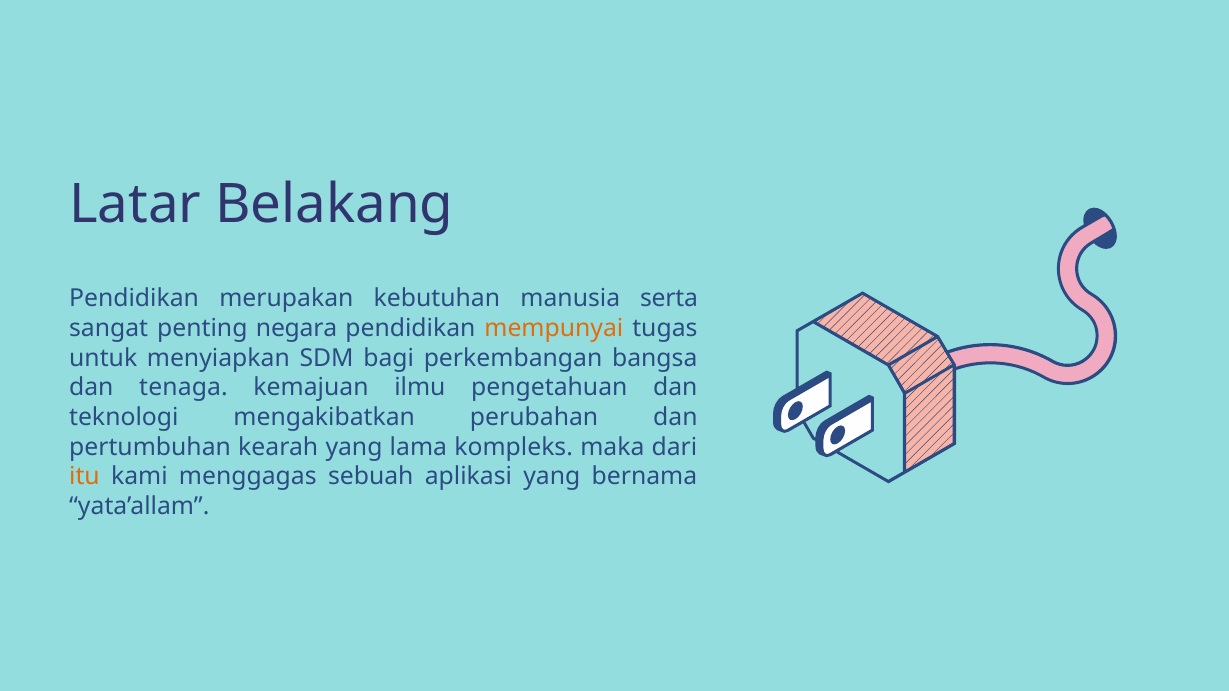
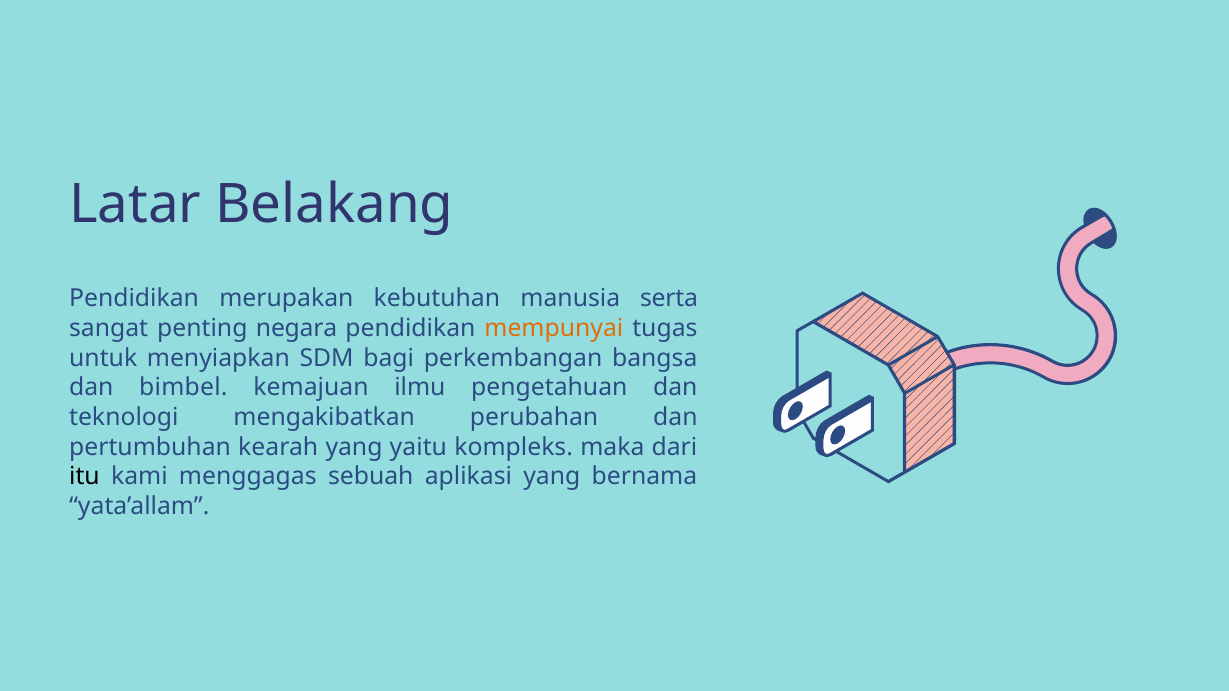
tenaga: tenaga -> bimbel (183, 388)
lama: lama -> yaitu (418, 447)
itu colour: orange -> black (84, 477)
